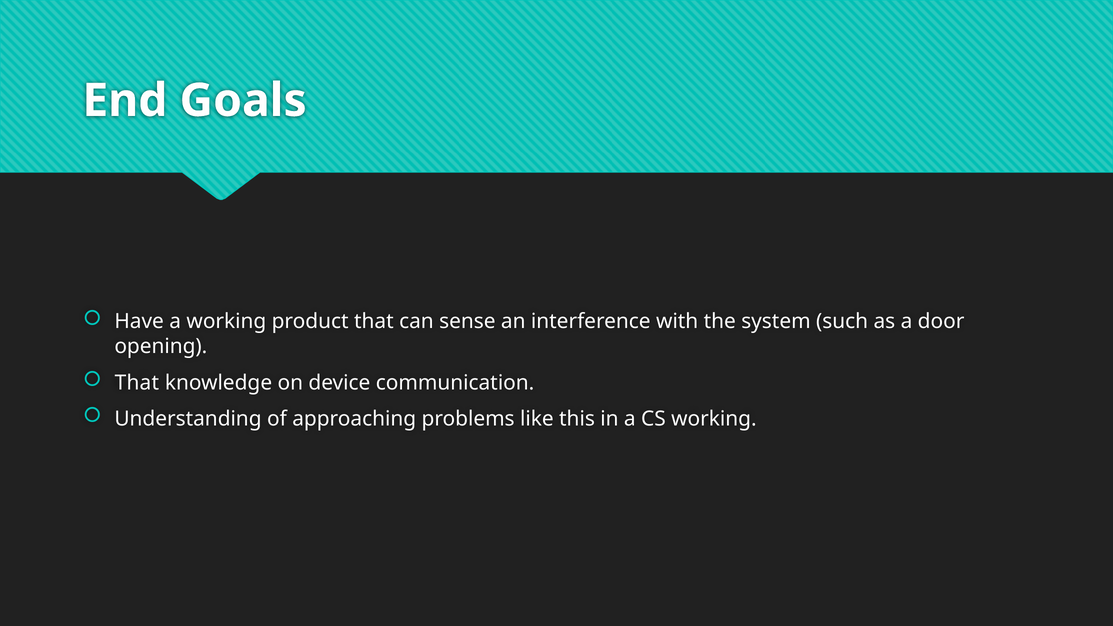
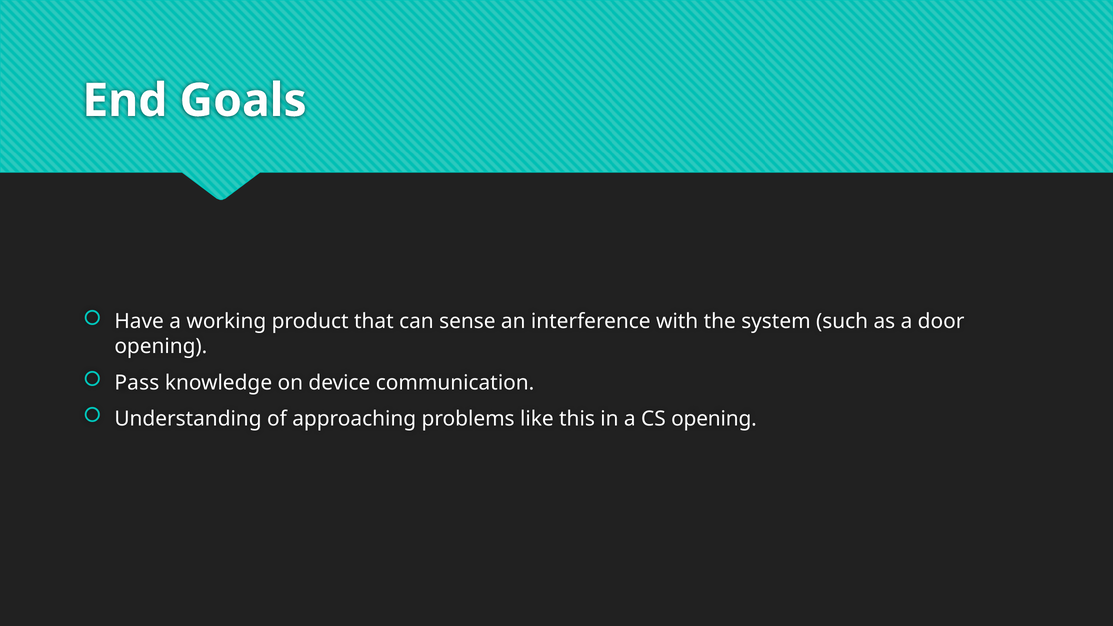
That: That -> Pass (137, 383)
CS working: working -> opening (714, 419)
